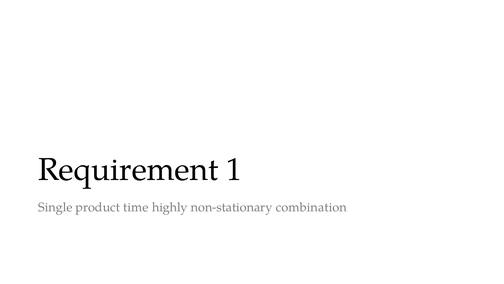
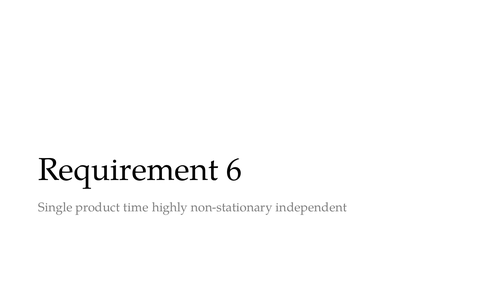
1: 1 -> 6 (234, 169)
combination: combination -> independent (311, 207)
